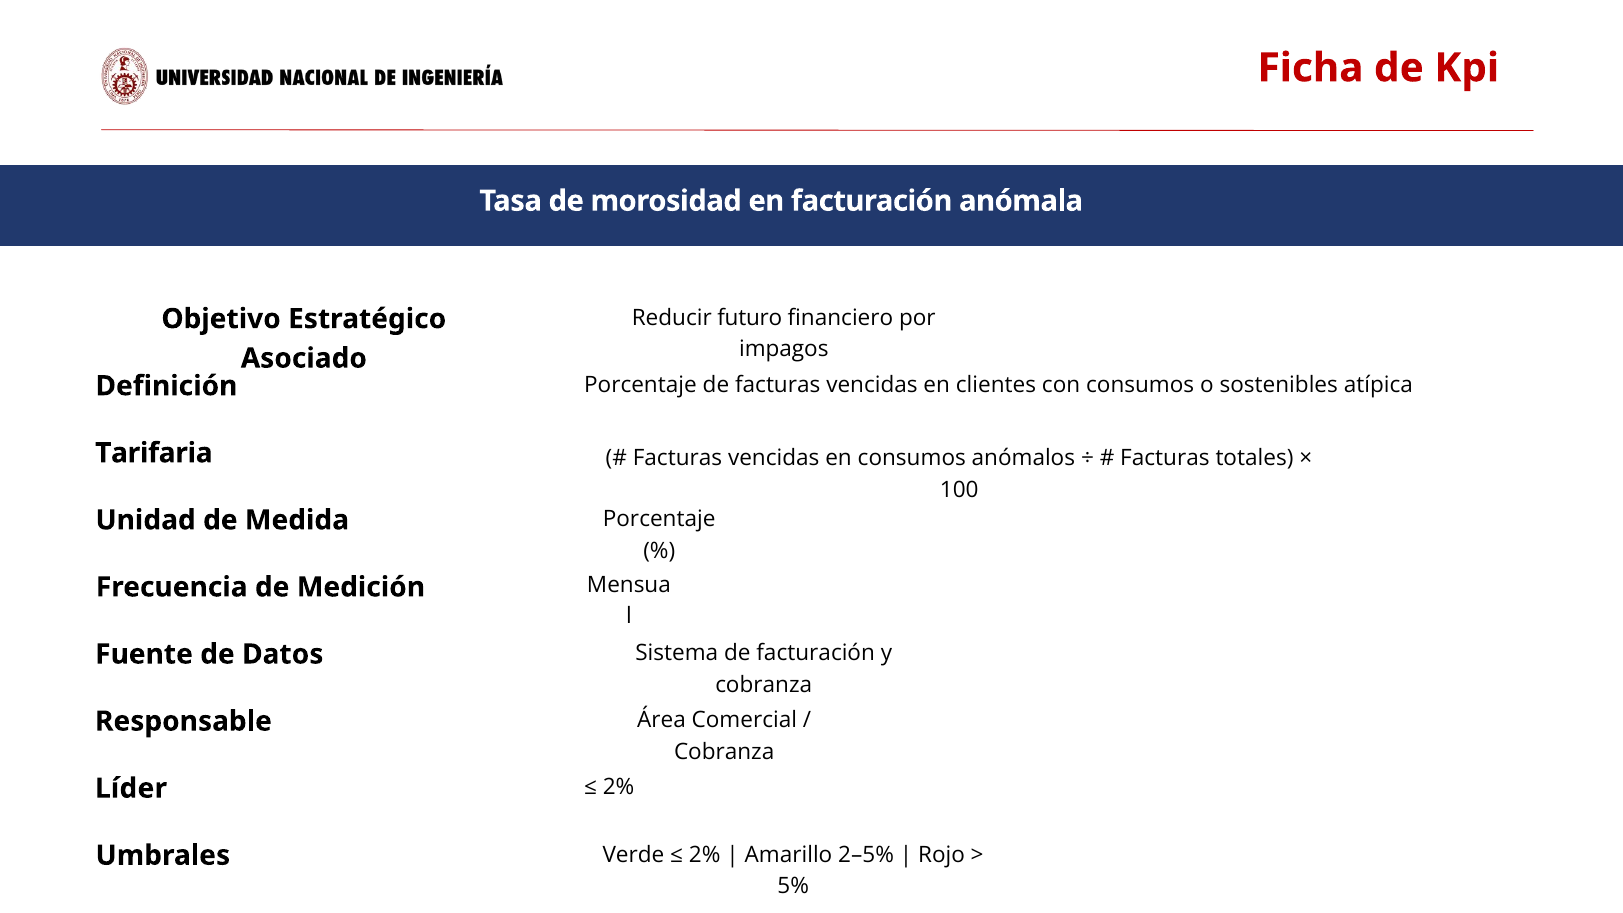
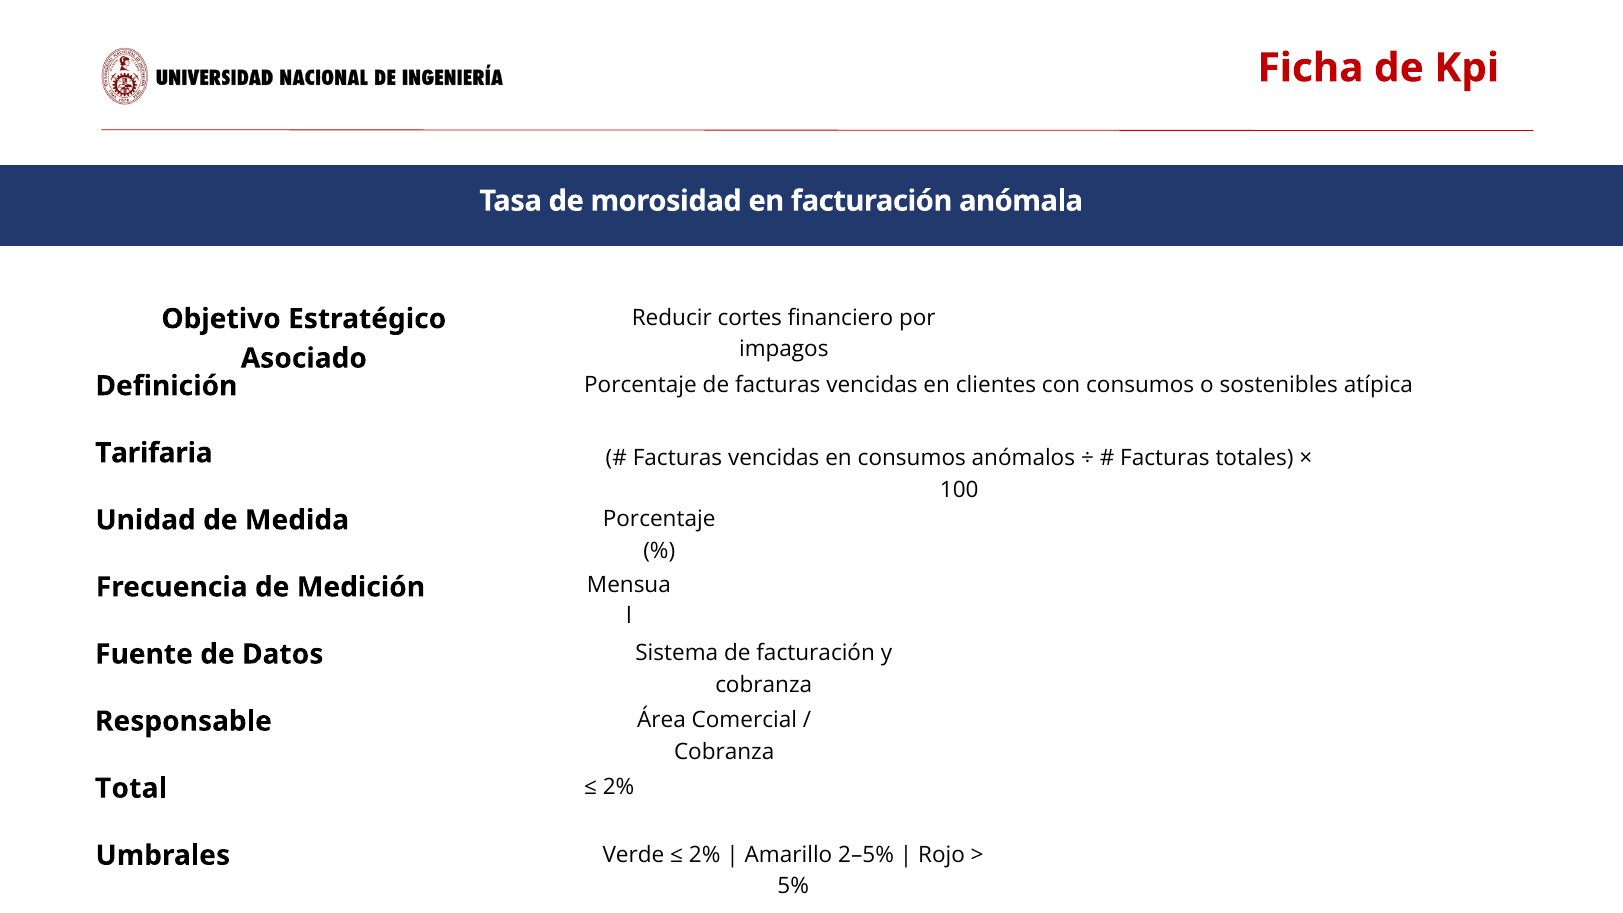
futuro: futuro -> cortes (750, 318)
Líder: Líder -> Total (131, 788)
